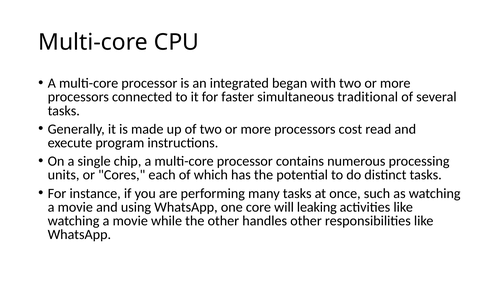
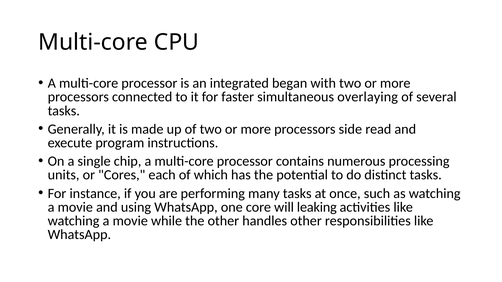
traditional: traditional -> overlaying (368, 97)
cost: cost -> side (350, 129)
